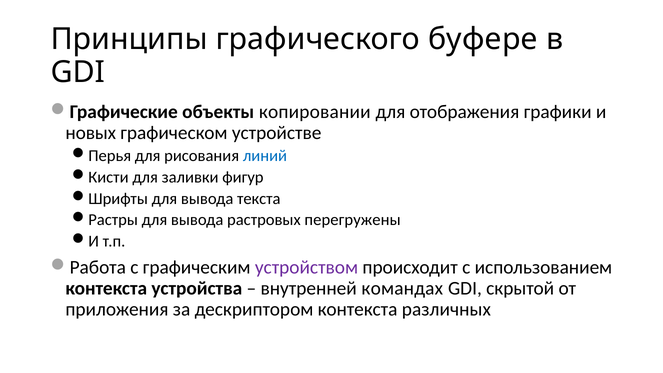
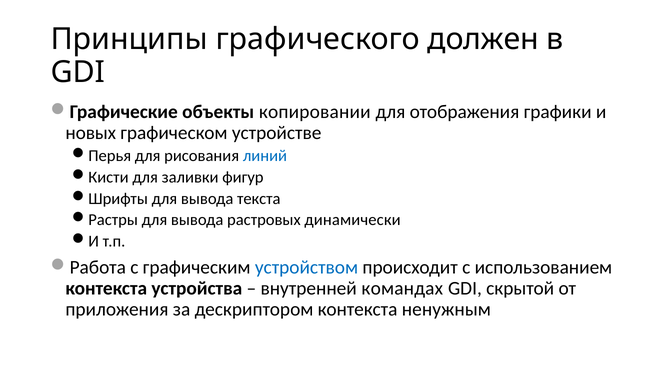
буфере: буфере -> должен (483, 39)
перегружены: перегружены -> динамически (353, 220)
устройством colour: purple -> blue (306, 267)
различных: различных -> ненужным (446, 309)
